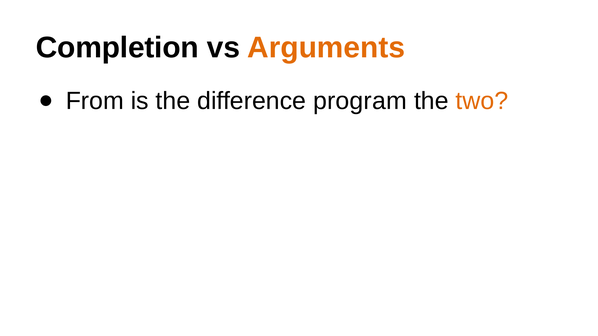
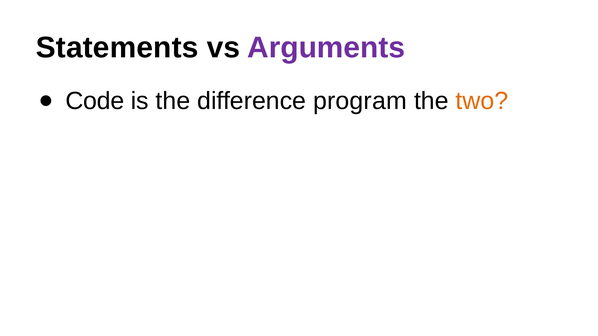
Completion: Completion -> Statements (117, 48)
Arguments colour: orange -> purple (326, 48)
From: From -> Code (95, 101)
